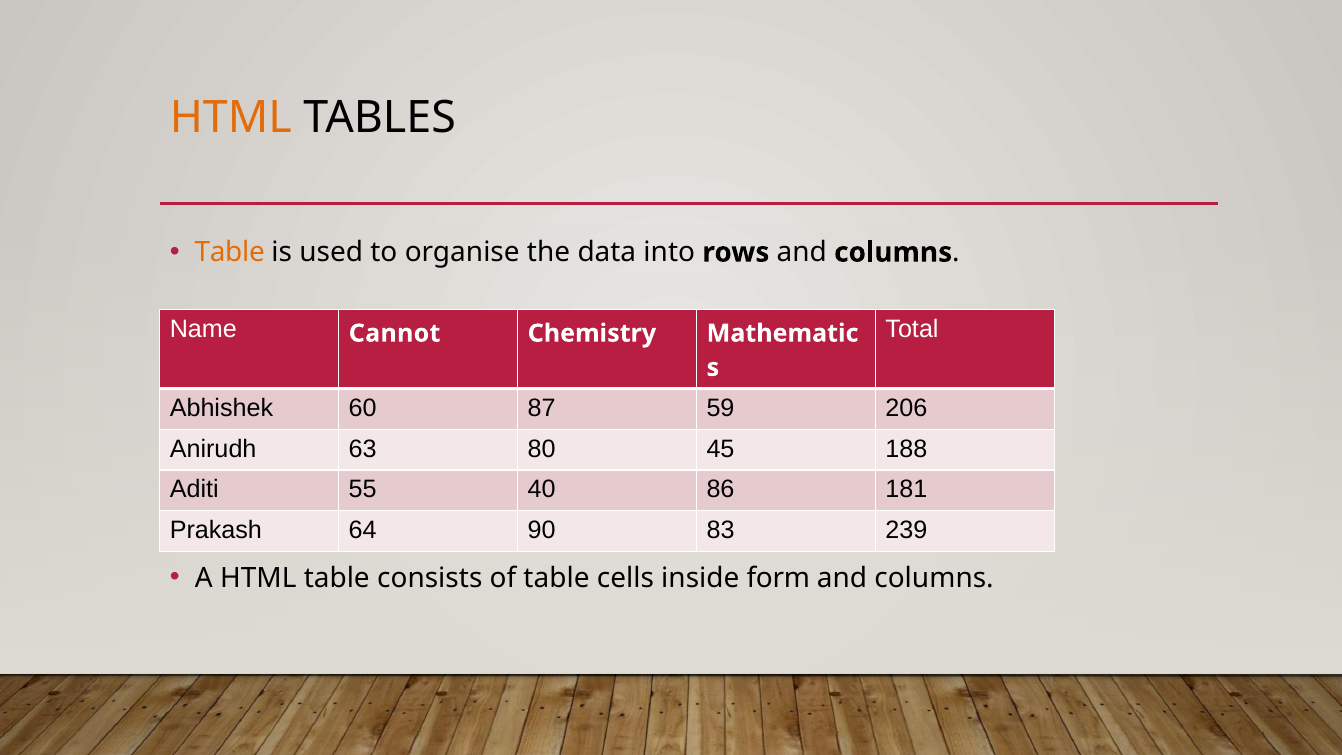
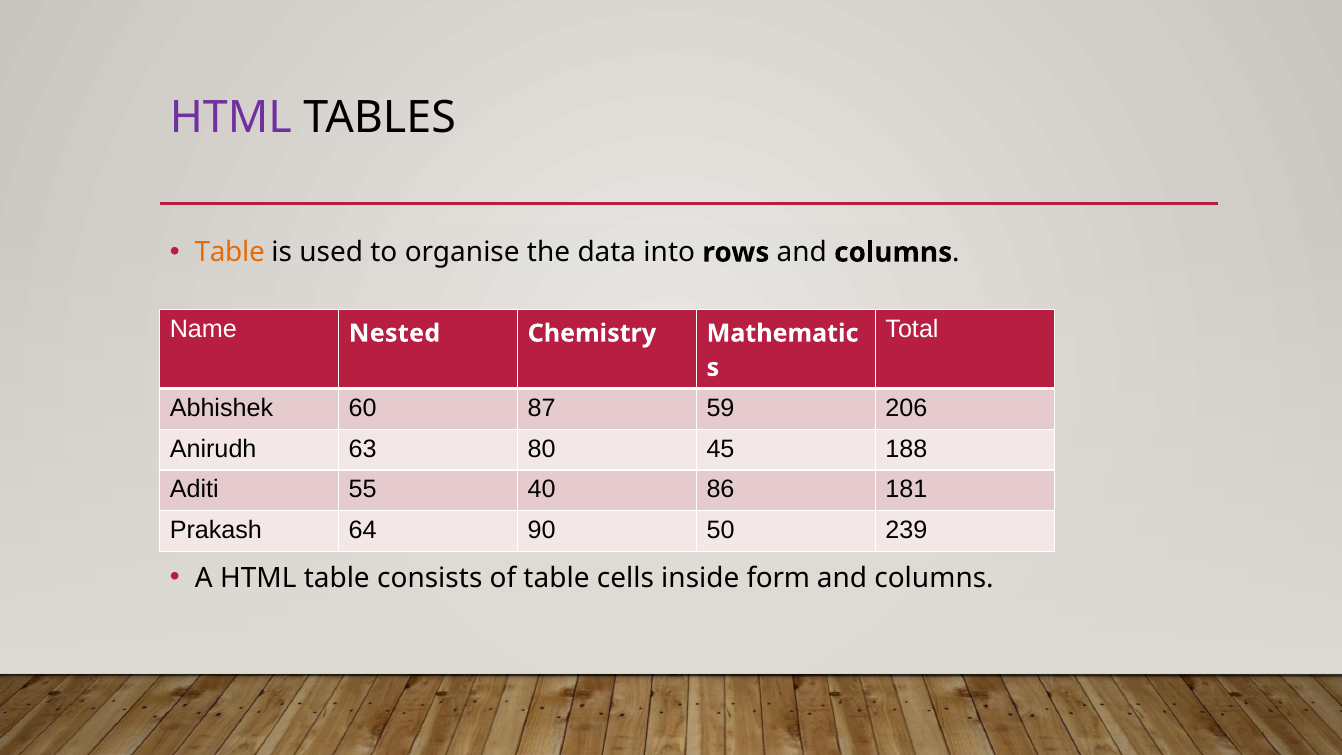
HTML colour: orange -> purple (231, 118)
Cannot: Cannot -> Nested (395, 333)
83: 83 -> 50 (721, 530)
